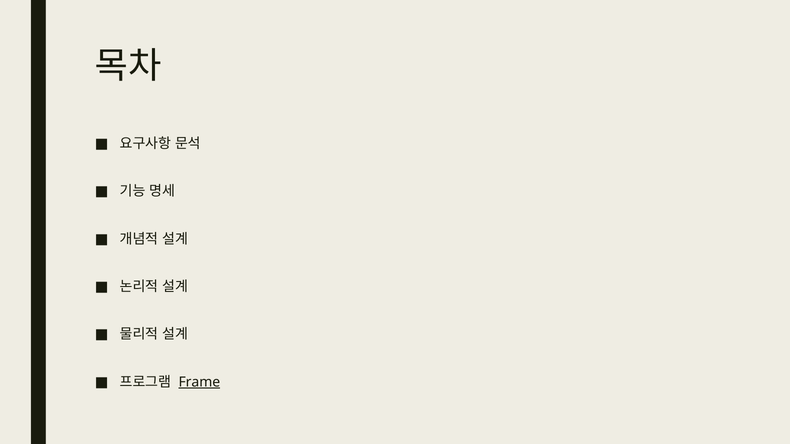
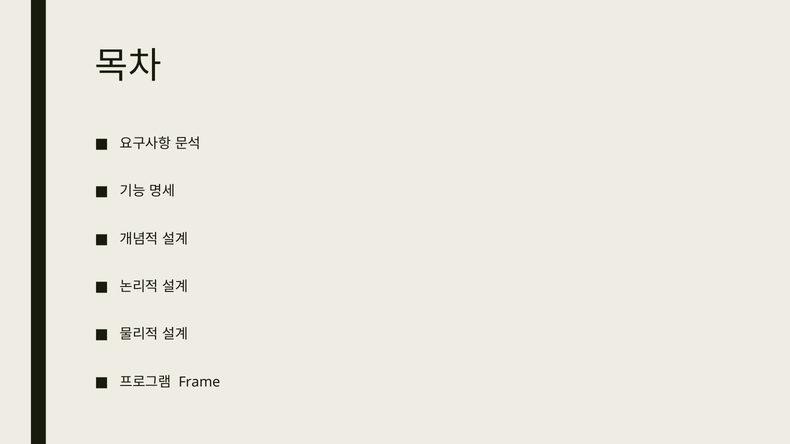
Frame underline: present -> none (199, 382)
